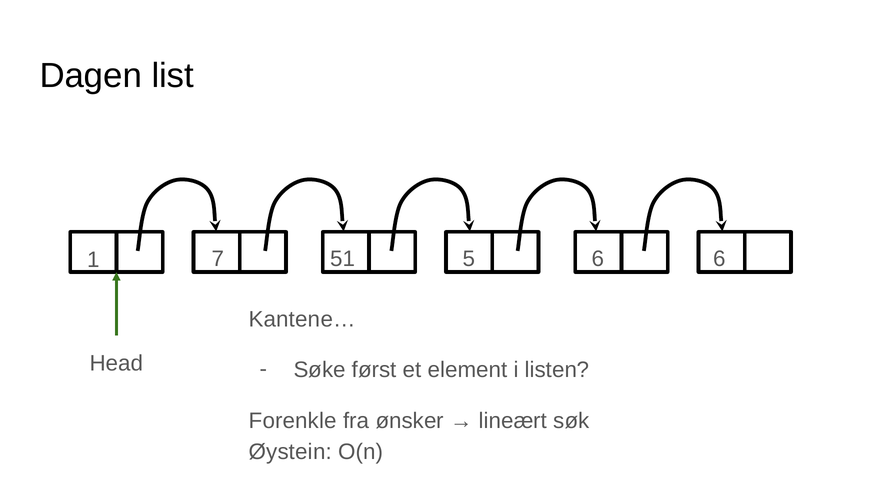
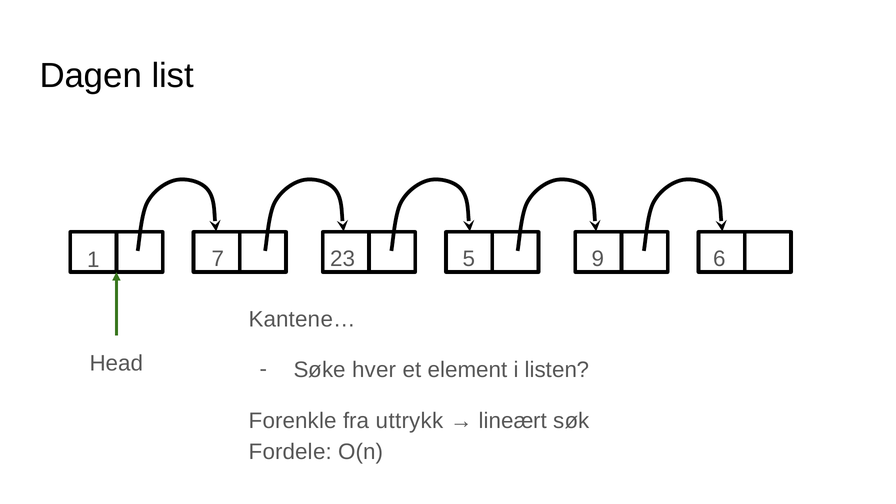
51: 51 -> 23 (343, 259)
5 6: 6 -> 9 (598, 259)
først: først -> hver (374, 370)
ønsker: ønsker -> uttrykk (410, 421)
Øystein: Øystein -> Fordele (290, 452)
